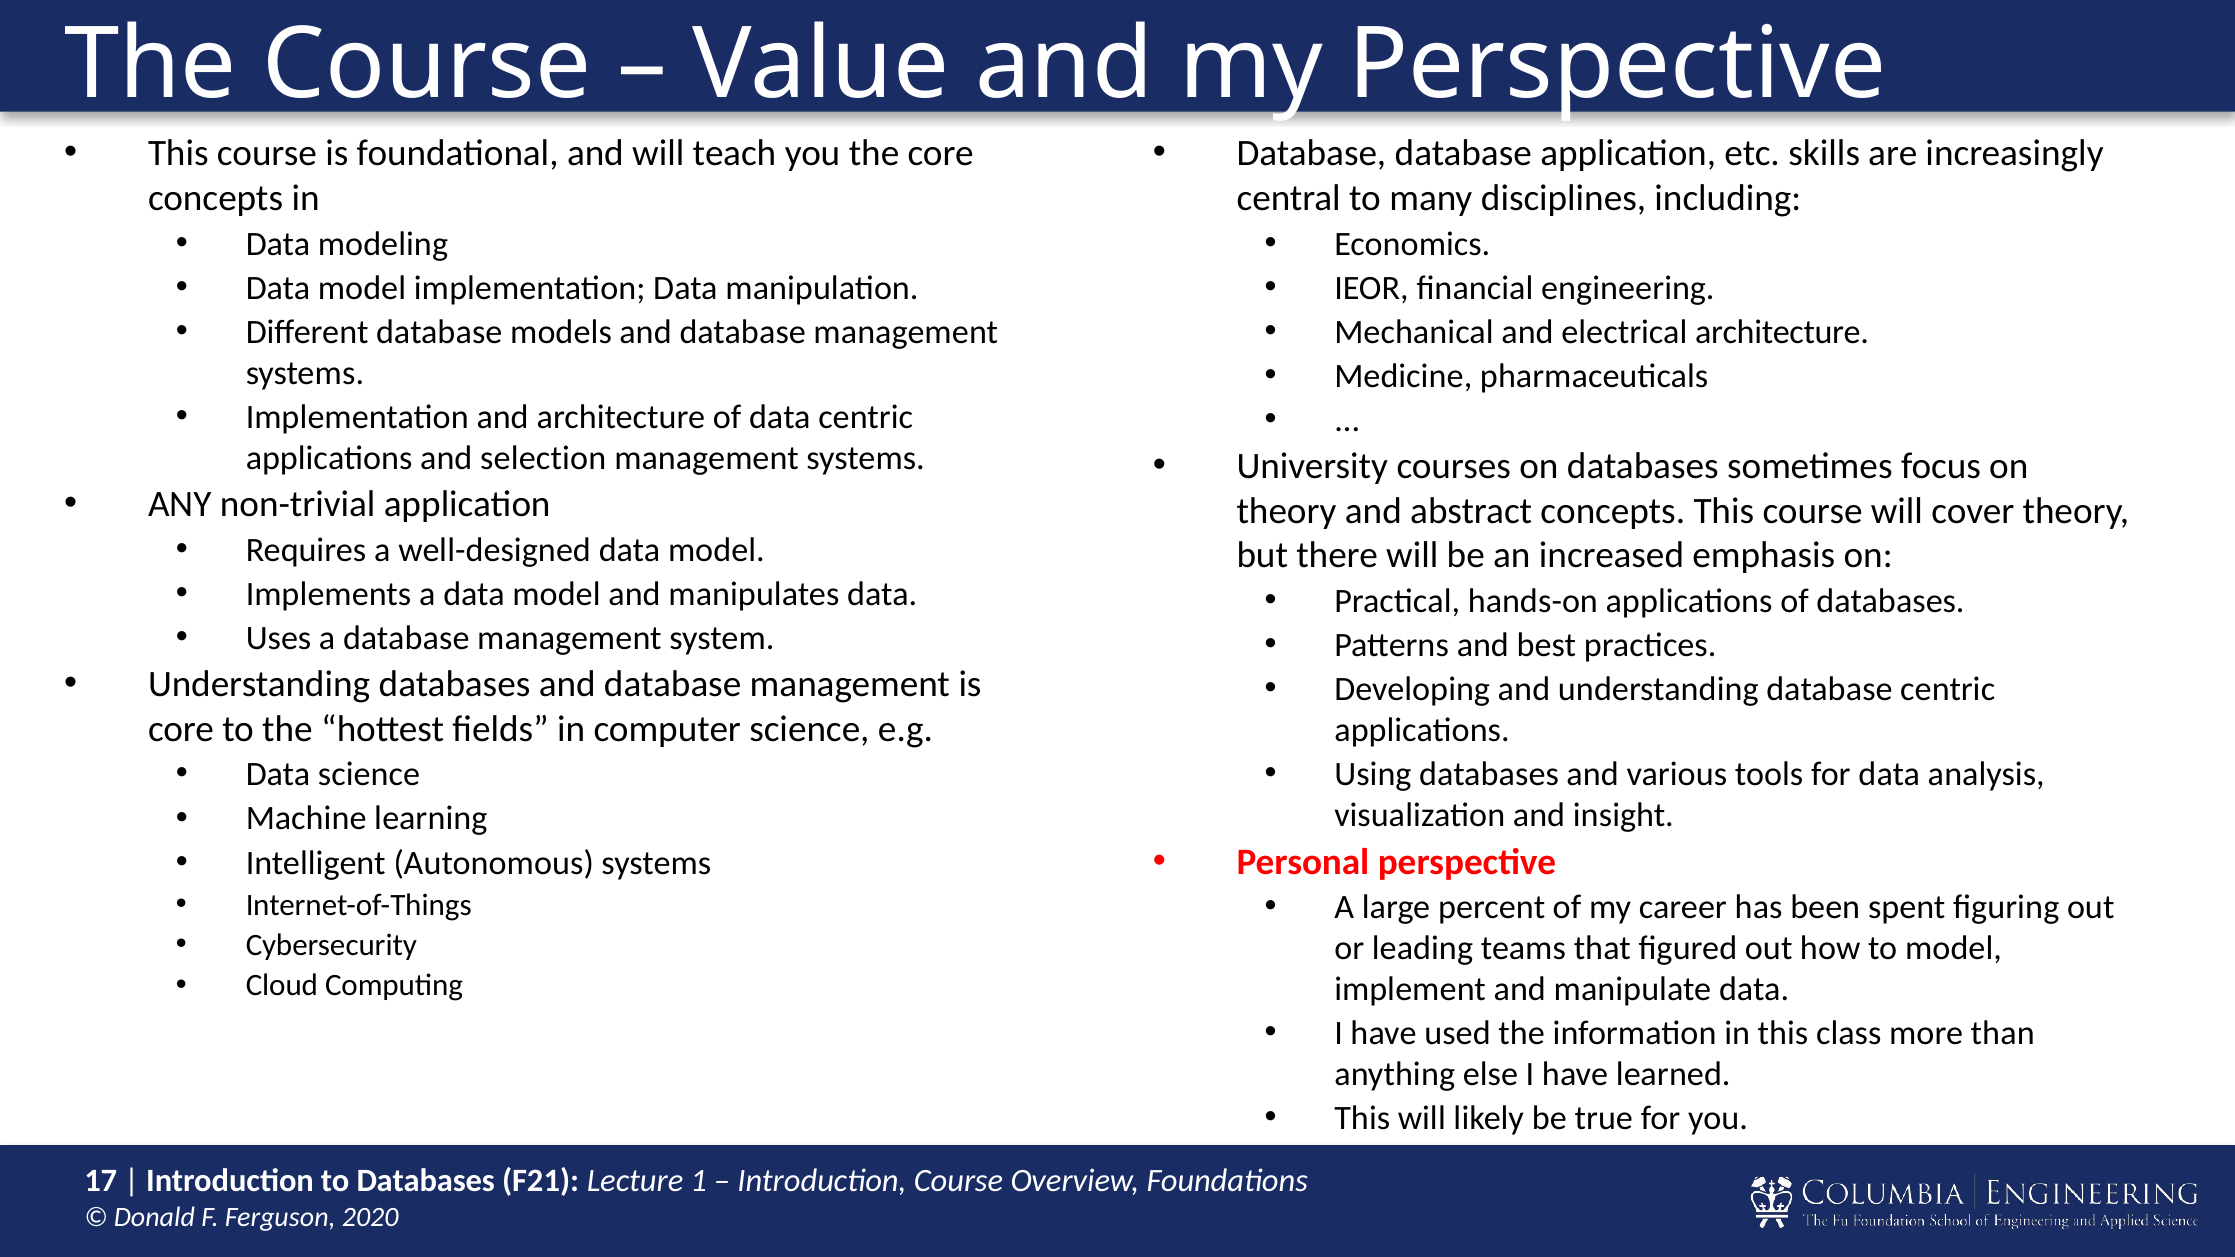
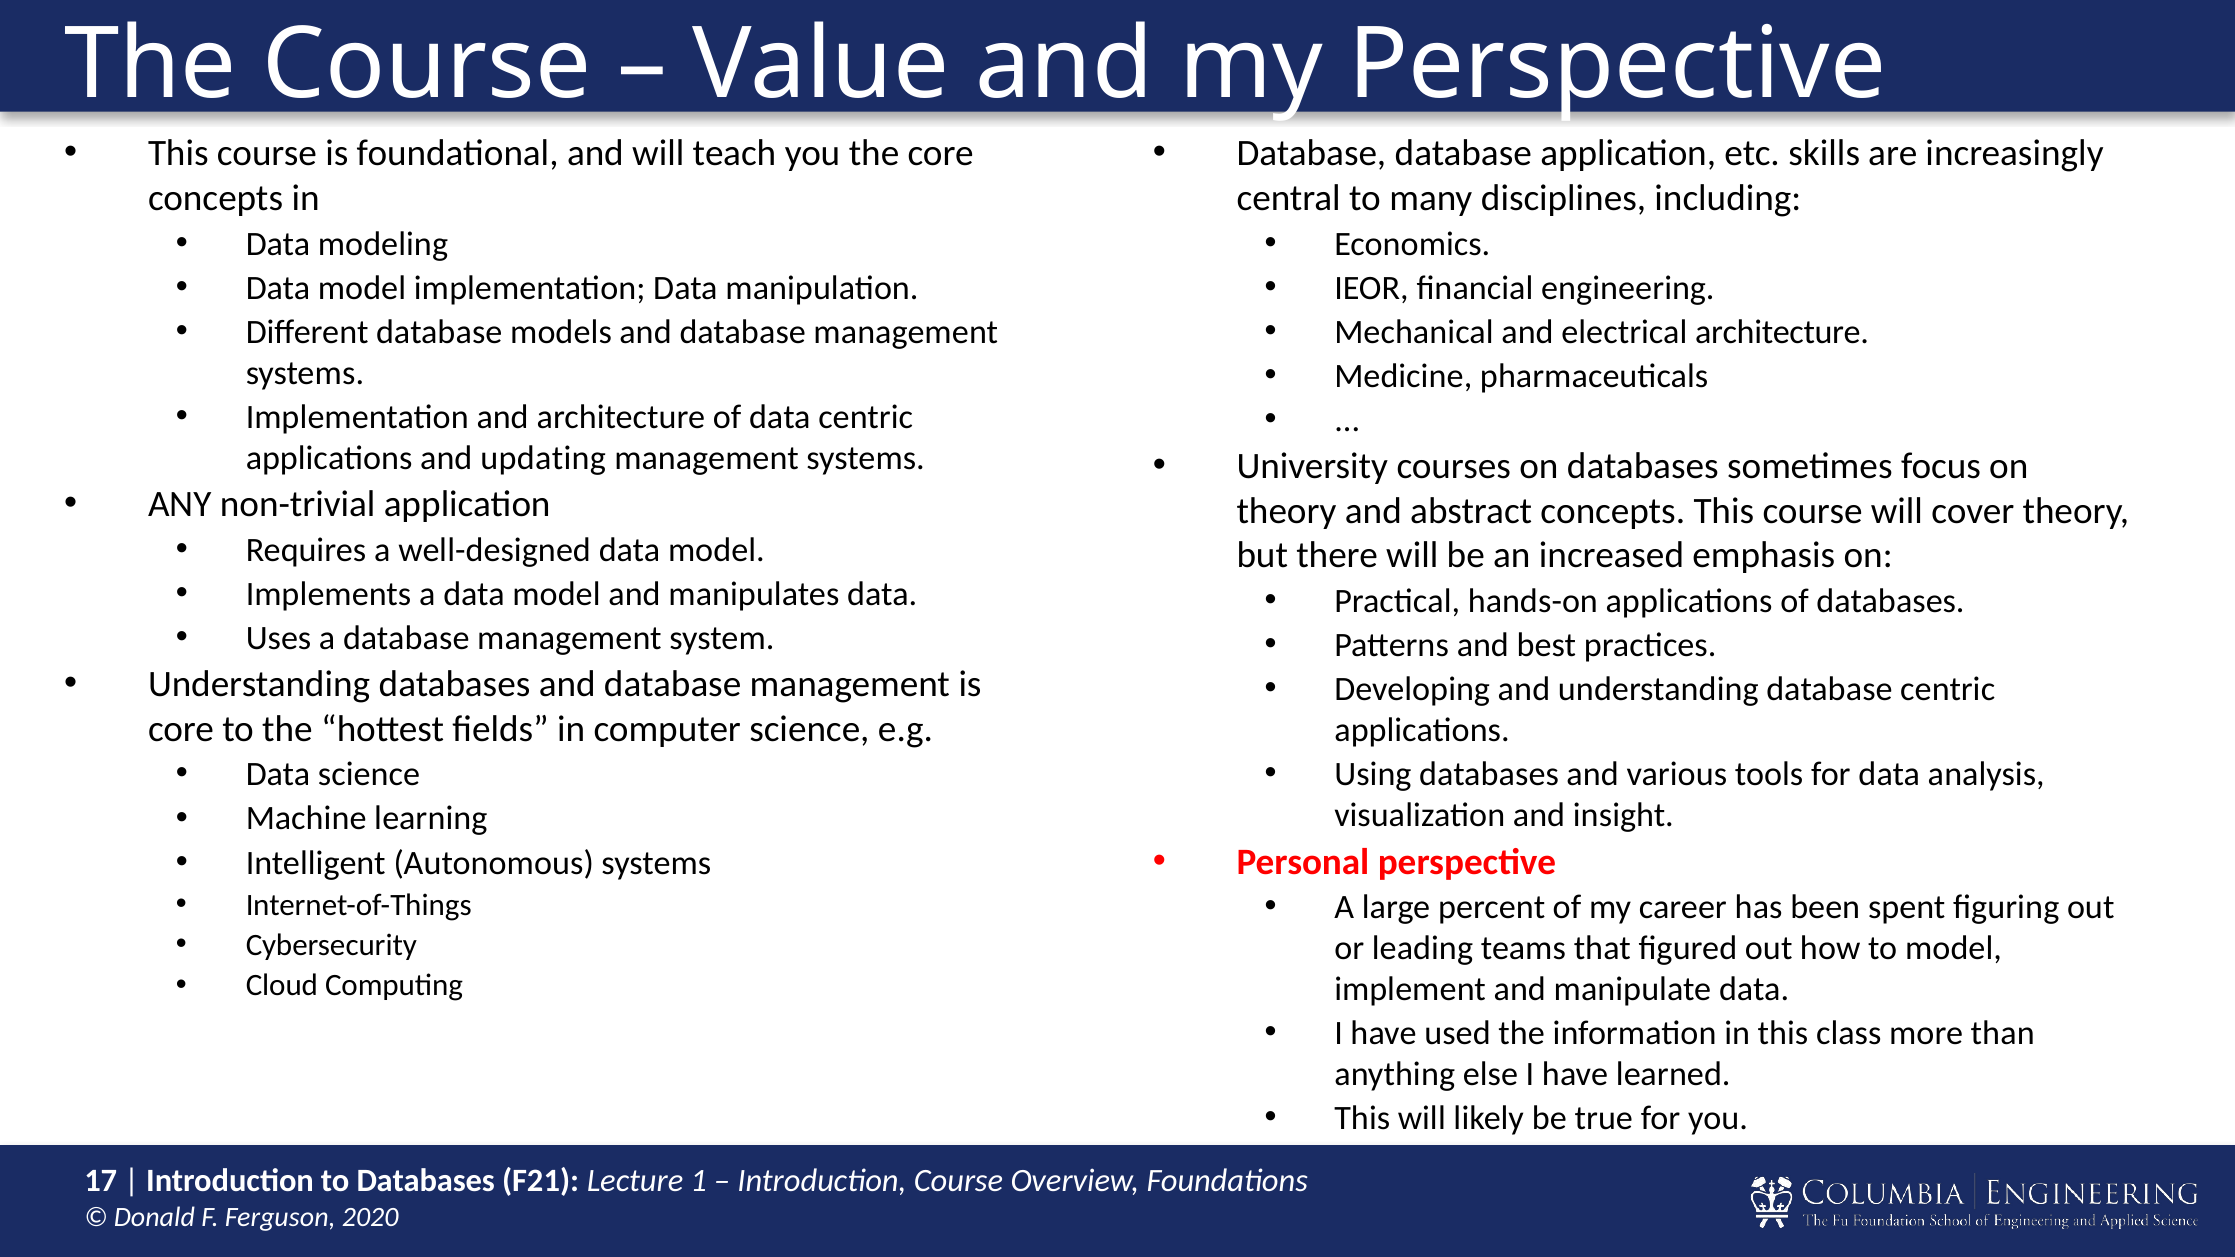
selection: selection -> updating (543, 458)
